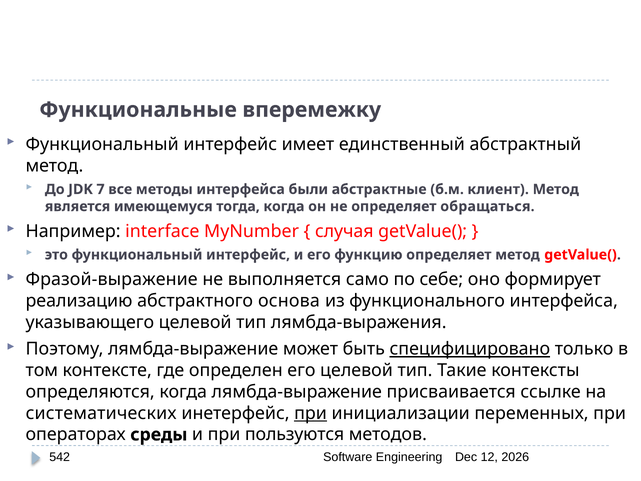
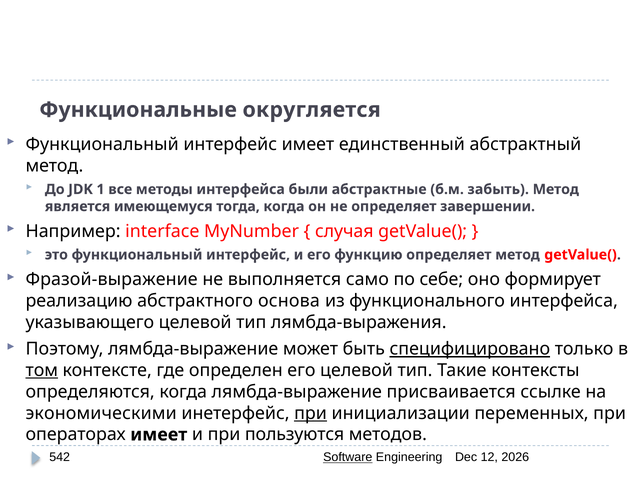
вперемежку: вперемежку -> округляется (312, 110)
7: 7 -> 1 (101, 189)
клиент: клиент -> забыть (498, 189)
обращаться: обращаться -> завершении (488, 206)
том underline: none -> present (42, 370)
систематических: систематических -> экономическими (101, 413)
операторах среды: среды -> имеет (159, 434)
Software underline: none -> present (348, 457)
